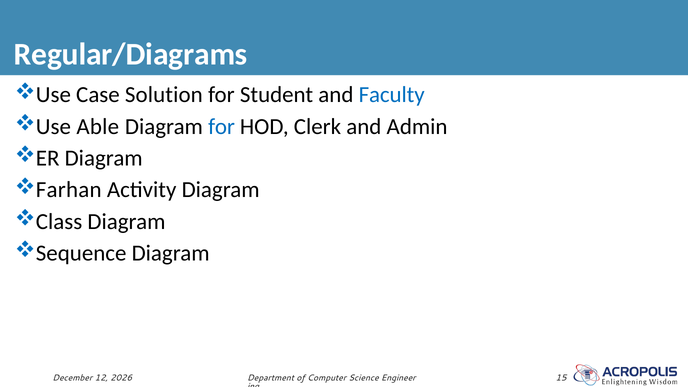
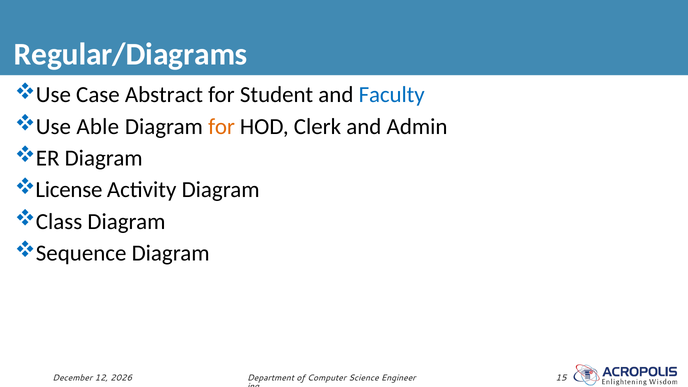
Solution: Solution -> Abstract (164, 95)
for colour: blue -> orange (222, 127)
Farhan: Farhan -> License (69, 190)
